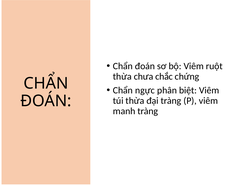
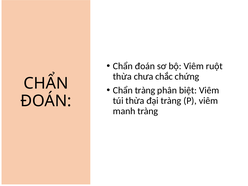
Chẩn ngực: ngực -> tràng (145, 90)
